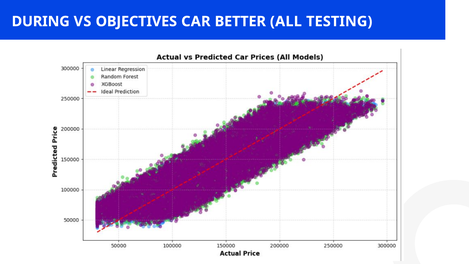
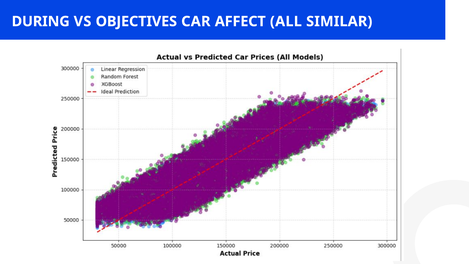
BETTER: BETTER -> AFFECT (240, 21)
TESTING: TESTING -> SIMILAR (339, 21)
